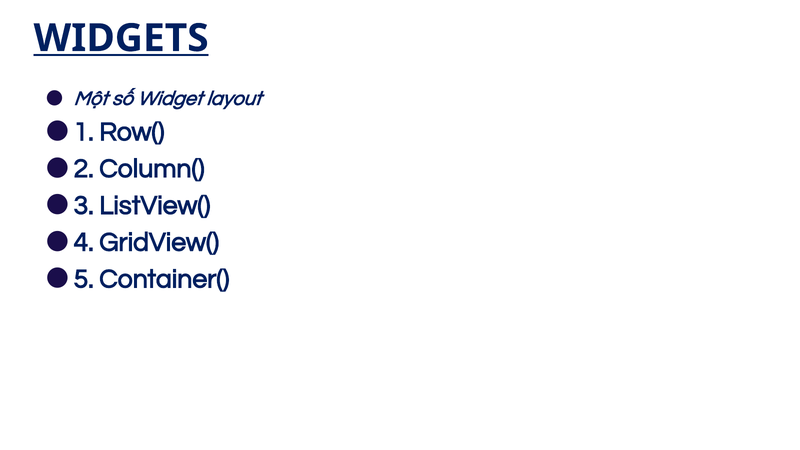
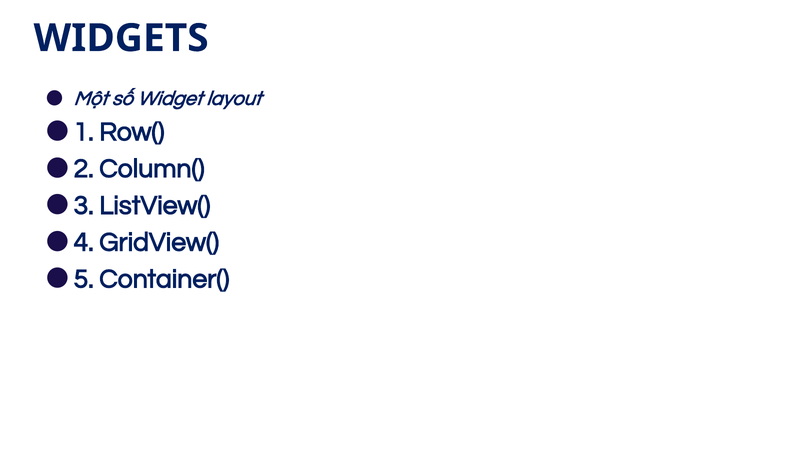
WIDGETS underline: present -> none (121, 38)
